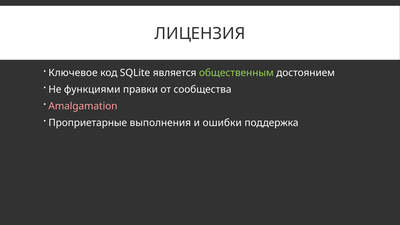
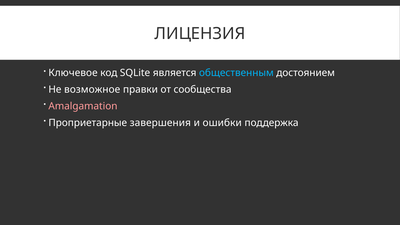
общественным colour: light green -> light blue (236, 73)
функциями: функциями -> возможное (92, 89)
выполнения: выполнения -> завершения (160, 123)
